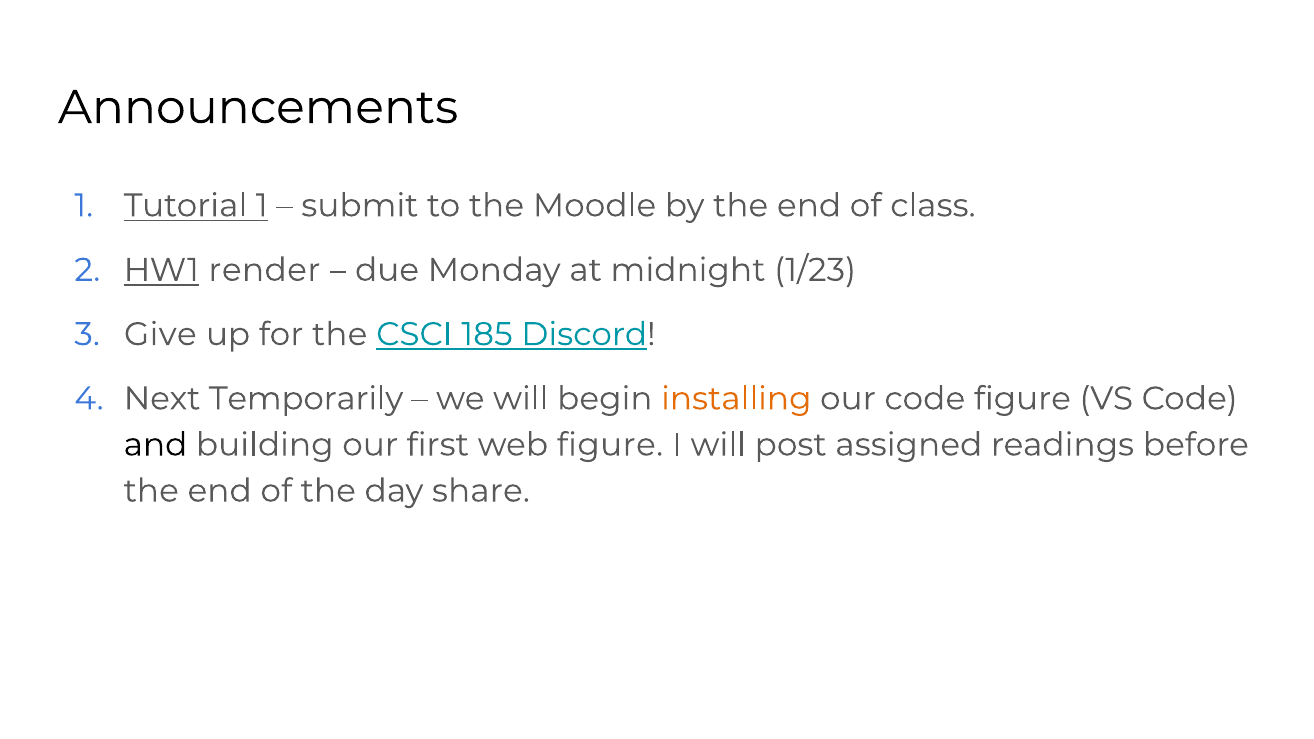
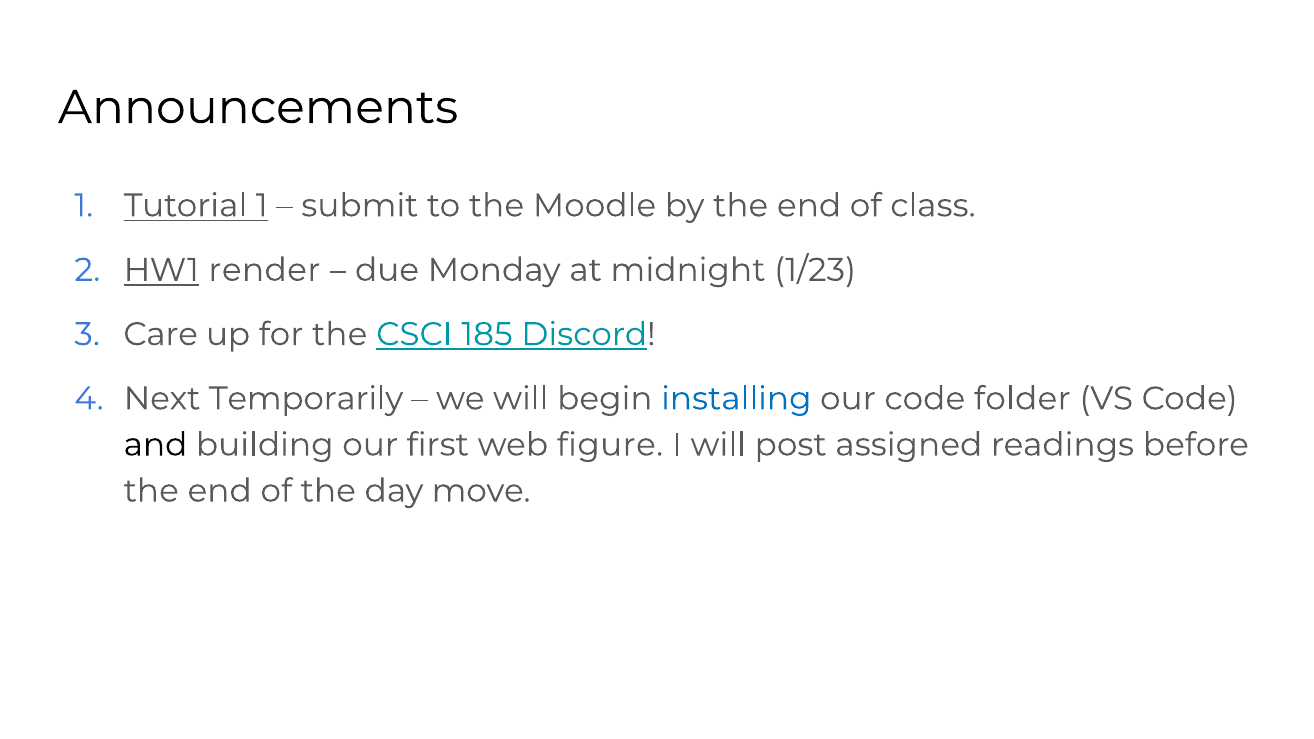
Give: Give -> Care (161, 334)
installing colour: orange -> blue (736, 399)
code figure: figure -> folder (1022, 399)
share: share -> move (481, 491)
